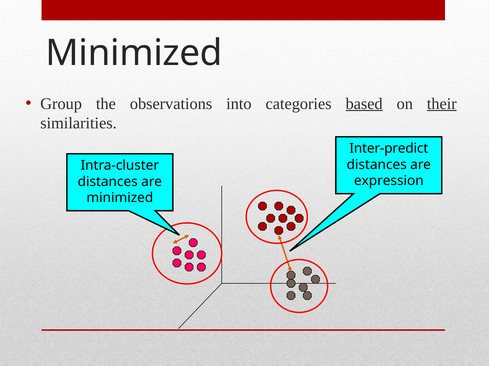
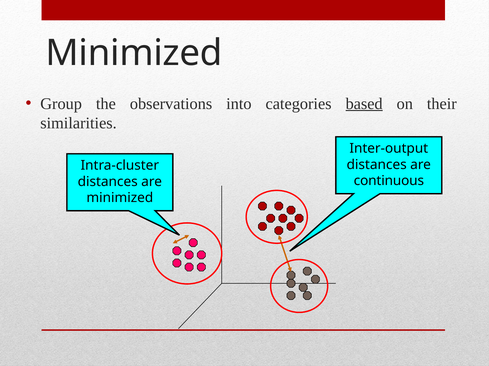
their underline: present -> none (442, 104)
Inter-predict: Inter-predict -> Inter-output (389, 149)
expression: expression -> continuous (389, 181)
